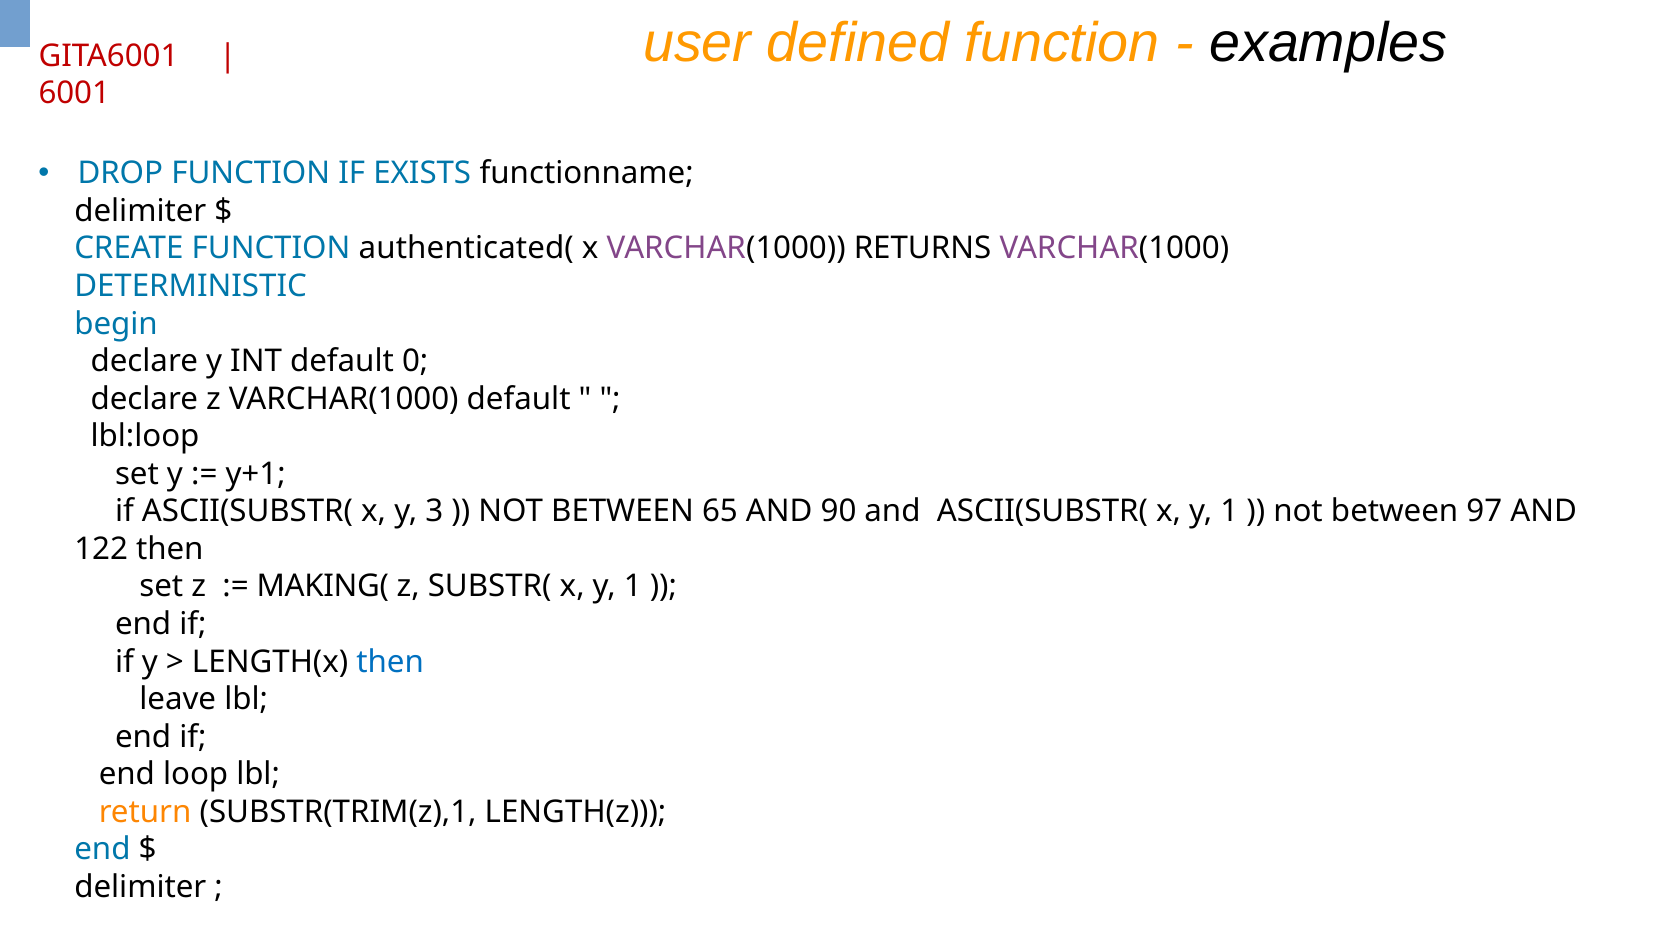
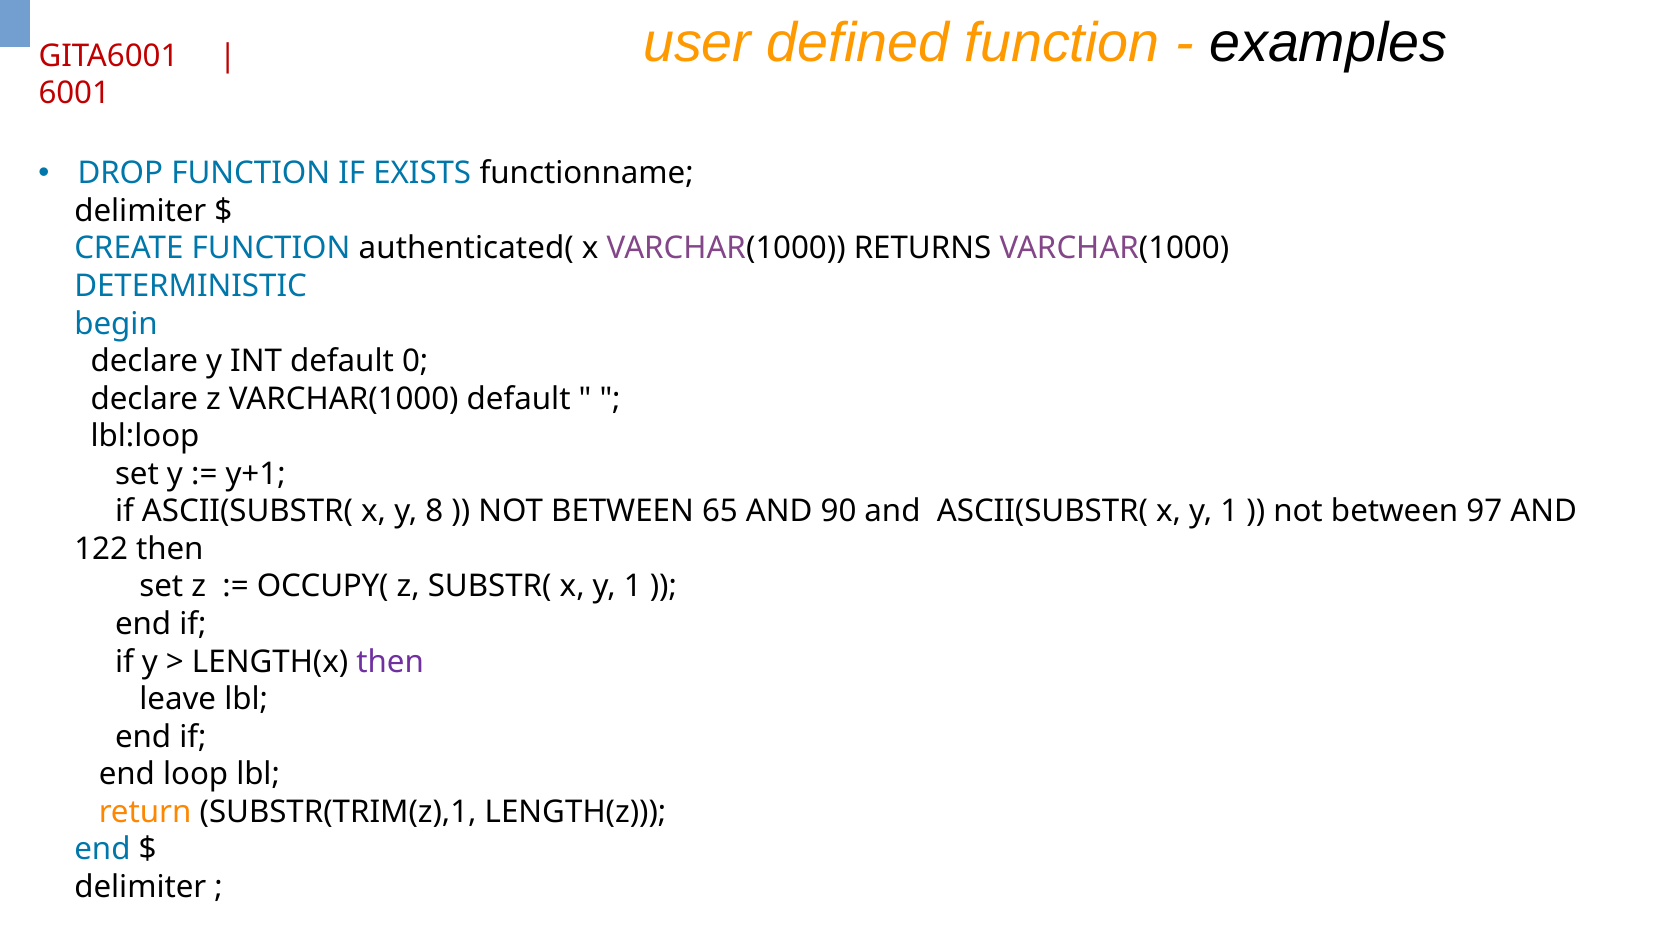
3: 3 -> 8 (434, 511)
MAKING(: MAKING( -> OCCUPY( (323, 587)
then colour: blue -> purple (390, 662)
